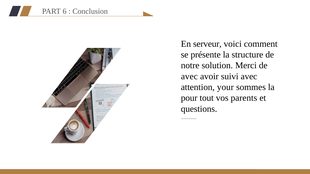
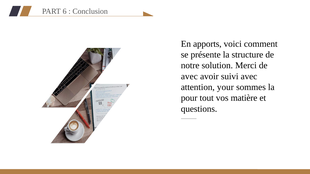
serveur: serveur -> apports (207, 44)
parents: parents -> matière (244, 98)
